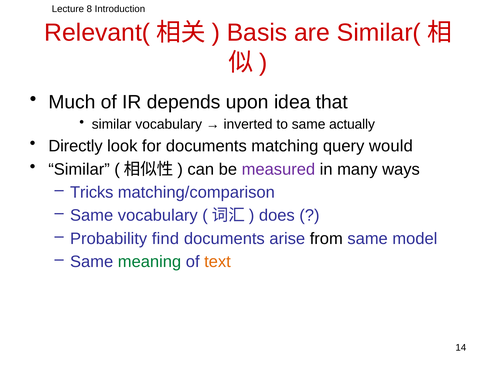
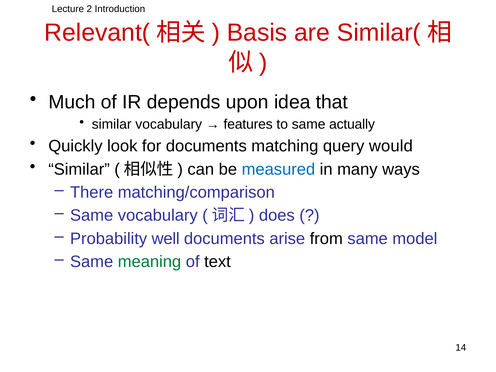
8: 8 -> 2 (89, 9)
inverted: inverted -> features (248, 124)
Directly: Directly -> Quickly (75, 146)
measured colour: purple -> blue (278, 169)
Tricks: Tricks -> There (92, 192)
find: find -> well (166, 239)
text colour: orange -> black (217, 262)
